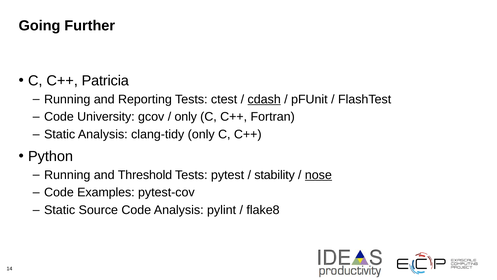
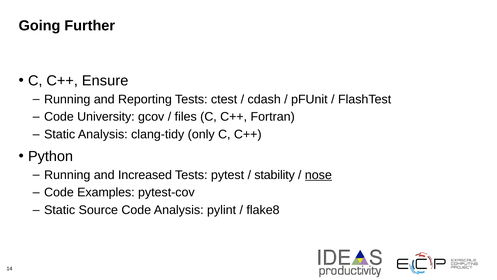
Patricia: Patricia -> Ensure (105, 80)
cdash underline: present -> none (264, 99)
only: only -> files (186, 117)
Threshold: Threshold -> Increased (145, 175)
